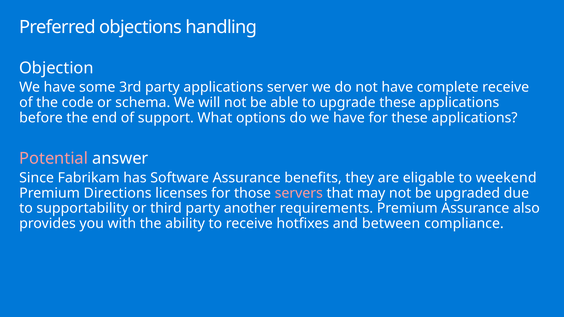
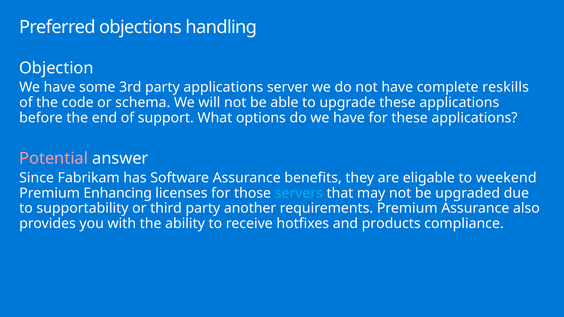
complete receive: receive -> reskills (506, 87)
Directions: Directions -> Enhancing (118, 193)
servers colour: pink -> light blue (299, 193)
between: between -> products (391, 224)
